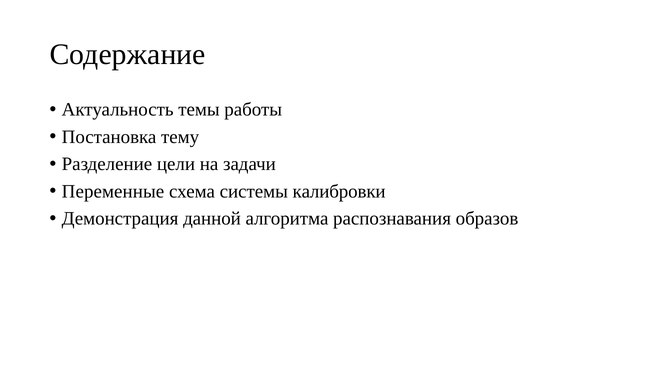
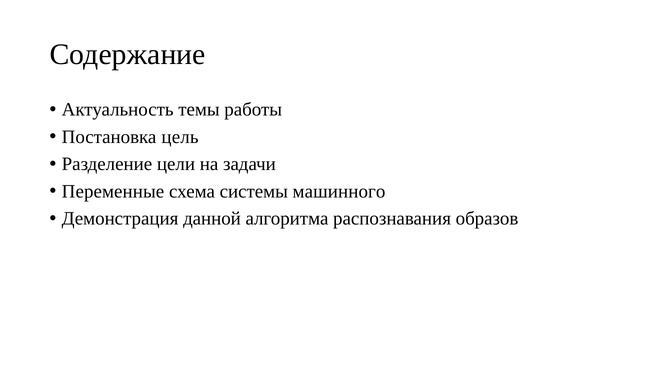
тему: тему -> цель (180, 137)
калибровки: калибровки -> машинного (339, 192)
